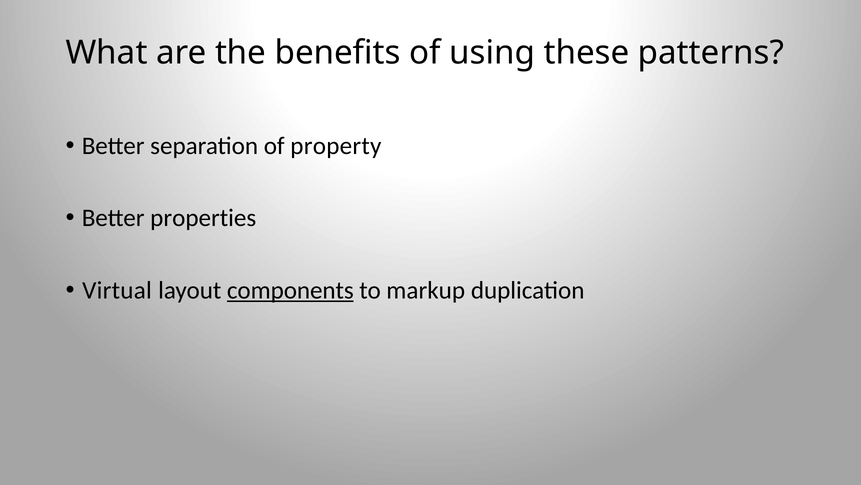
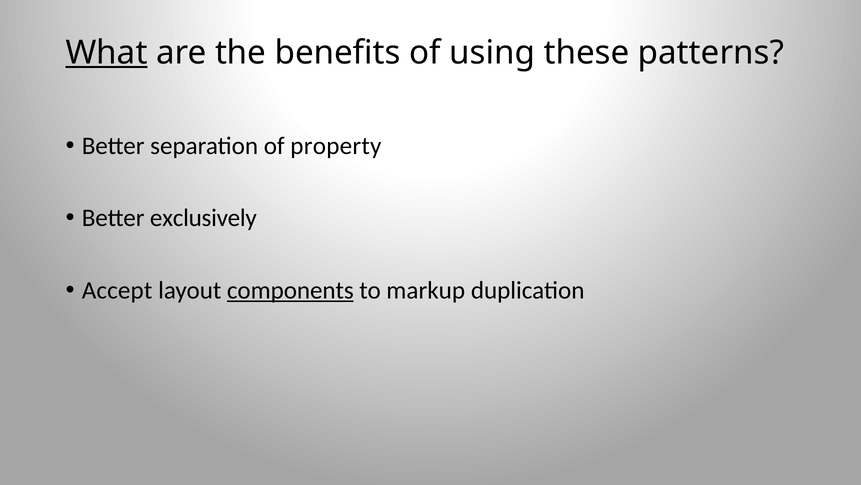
What underline: none -> present (107, 52)
properties: properties -> exclusively (203, 218)
Virtual: Virtual -> Accept (117, 290)
